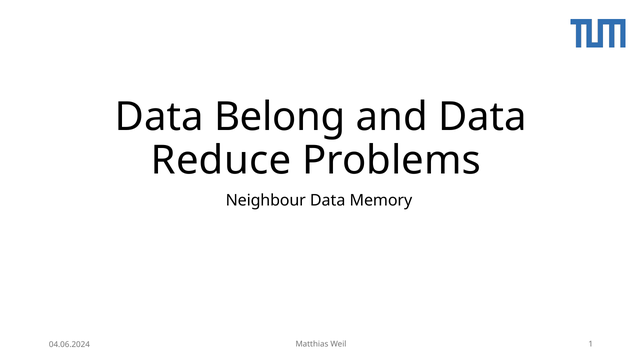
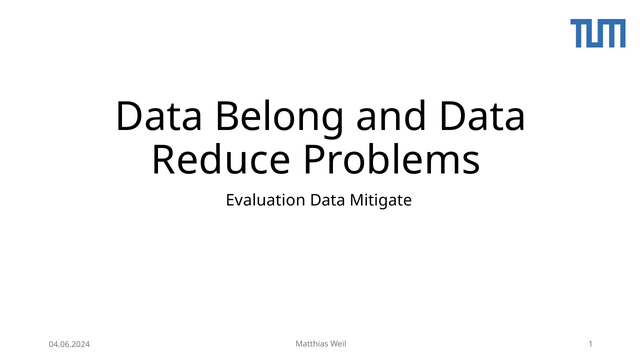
Neighbour: Neighbour -> Evaluation (266, 201)
Memory: Memory -> Mitigate (381, 201)
